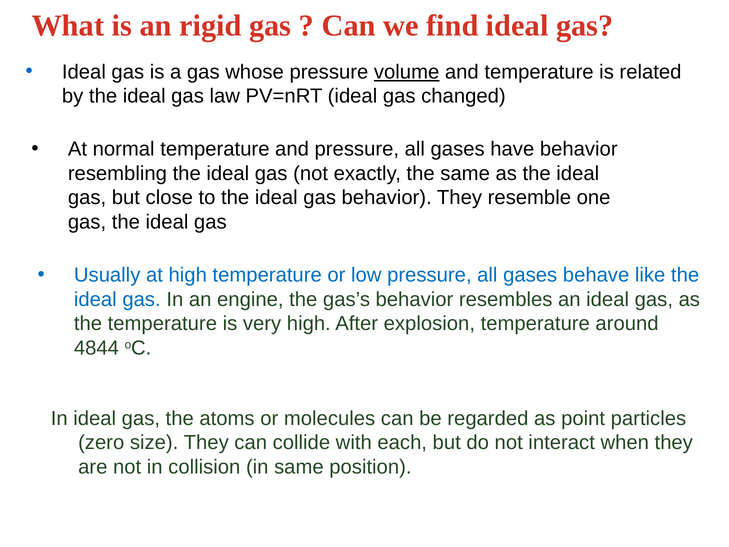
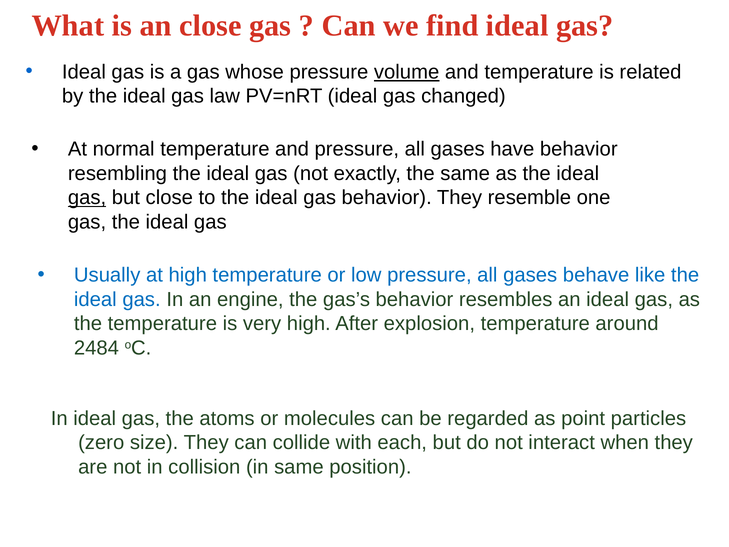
an rigid: rigid -> close (210, 26)
gas underline: none -> present (87, 198)
4844: 4844 -> 2484 (97, 348)
